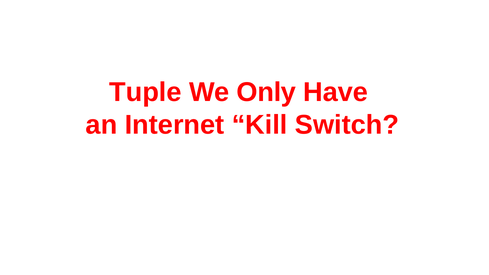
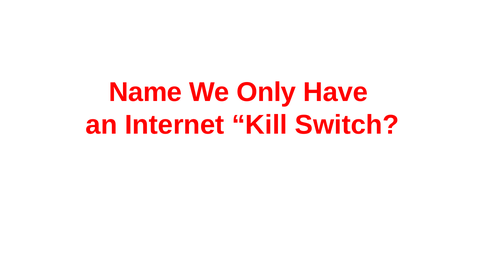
Tuple: Tuple -> Name (146, 92)
